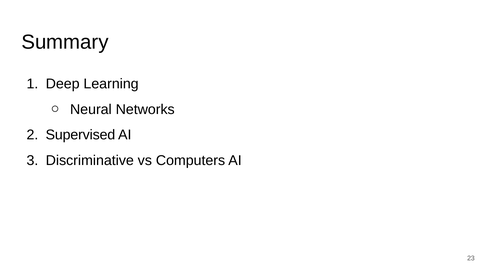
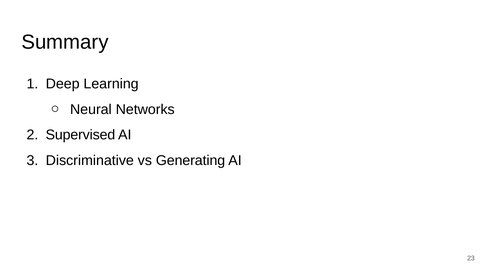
Computers: Computers -> Generating (191, 161)
